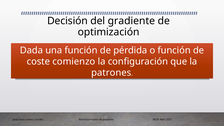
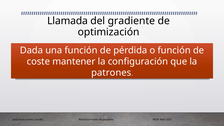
Decisión: Decisión -> Llamada (68, 21)
comienzo: comienzo -> mantener (74, 61)
